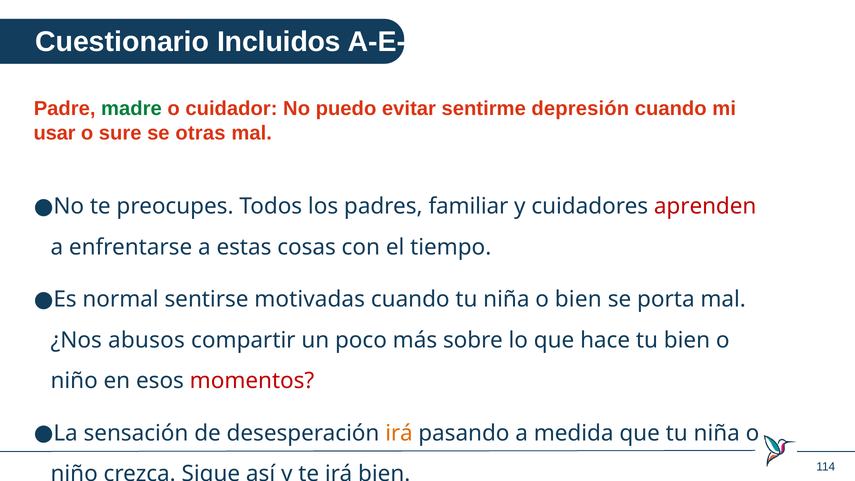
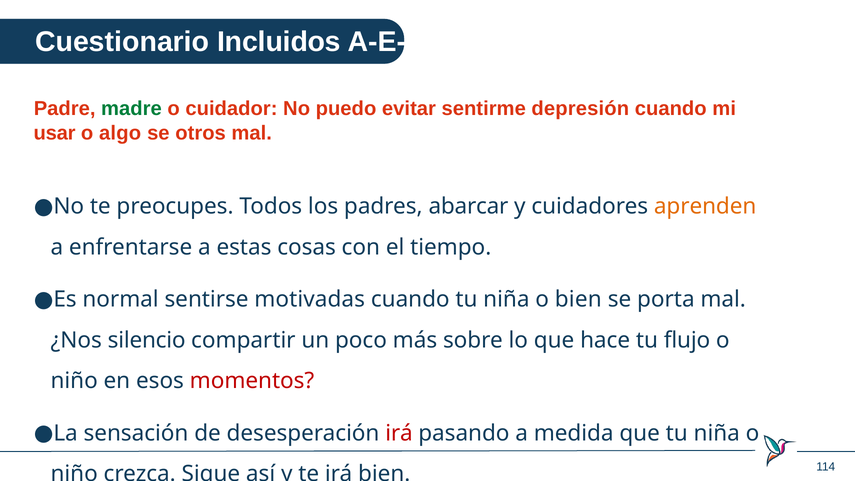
sure: sure -> algo (120, 133)
otras: otras -> otros (201, 133)
familiar: familiar -> abarcar (468, 206)
aprenden colour: red -> orange (705, 206)
abusos: abusos -> silencio (147, 340)
tu bien: bien -> flujo (687, 340)
irá colour: orange -> red (399, 433)
